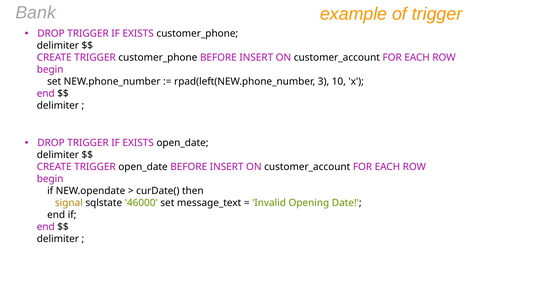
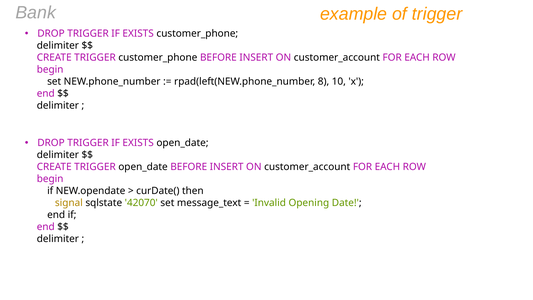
3: 3 -> 8 (323, 82)
46000: 46000 -> 42070 (141, 203)
